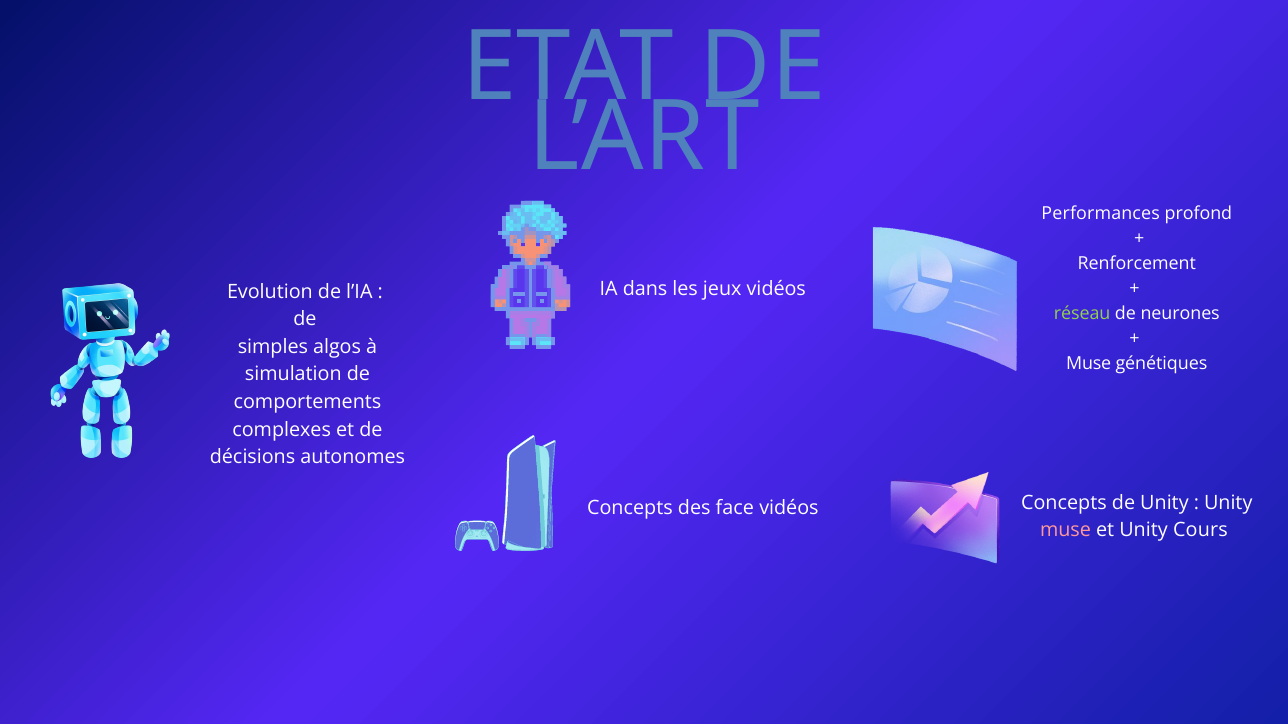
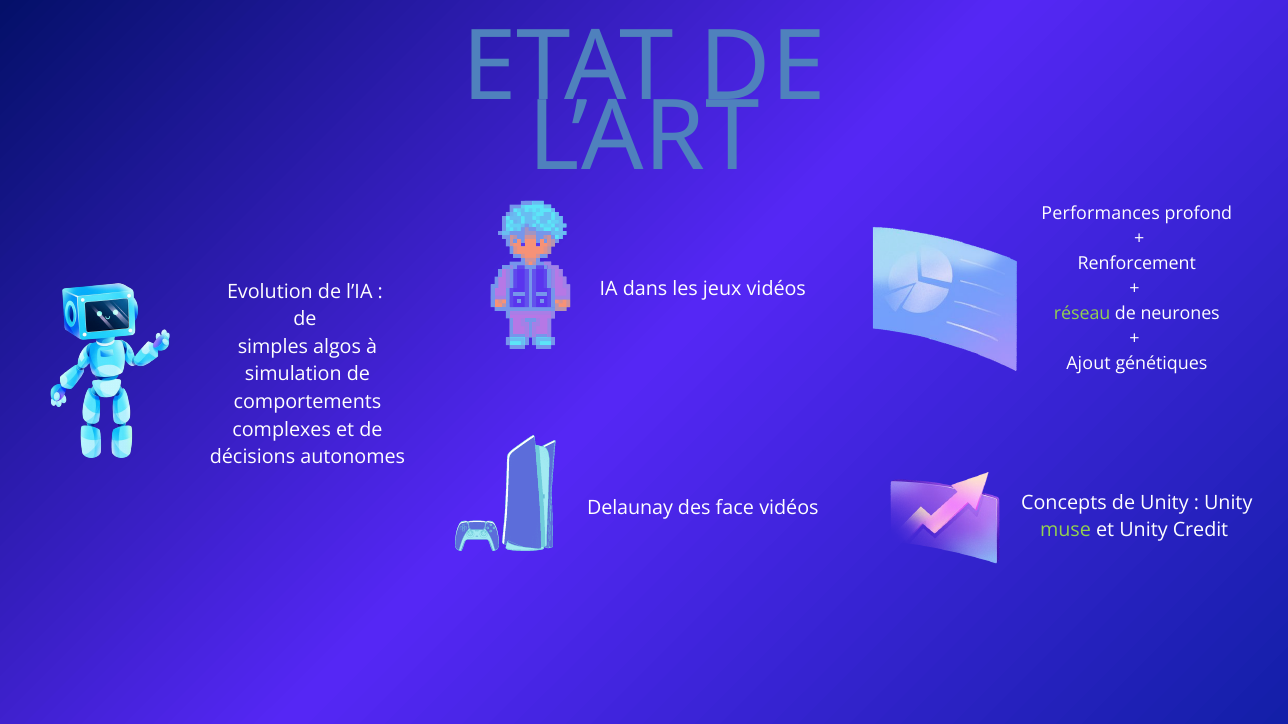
Muse: Muse -> Ajout (1089, 364)
Concepts: Concepts -> Delaunay (630, 508)
muse colour: pink -> light green (1066, 531)
Cours: Cours -> Credit (1201, 531)
